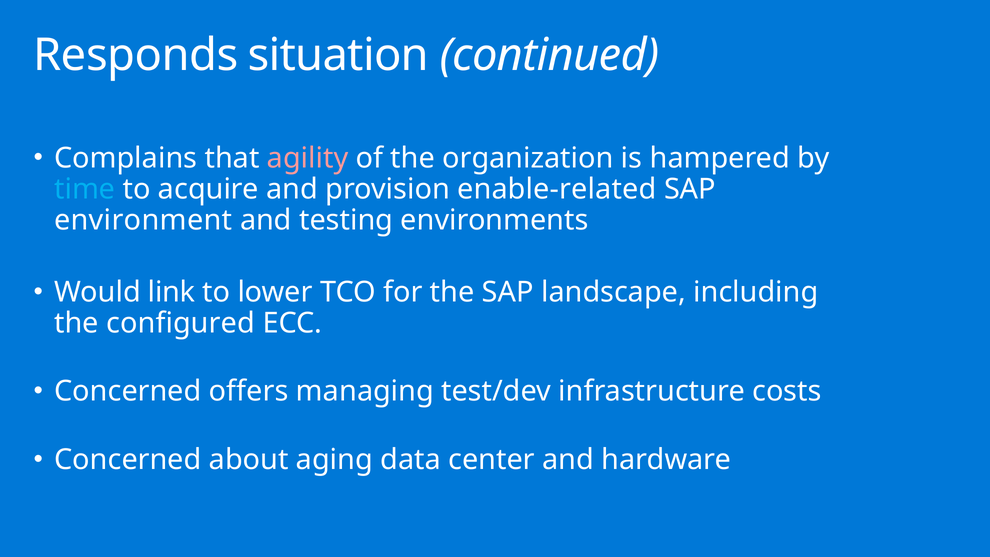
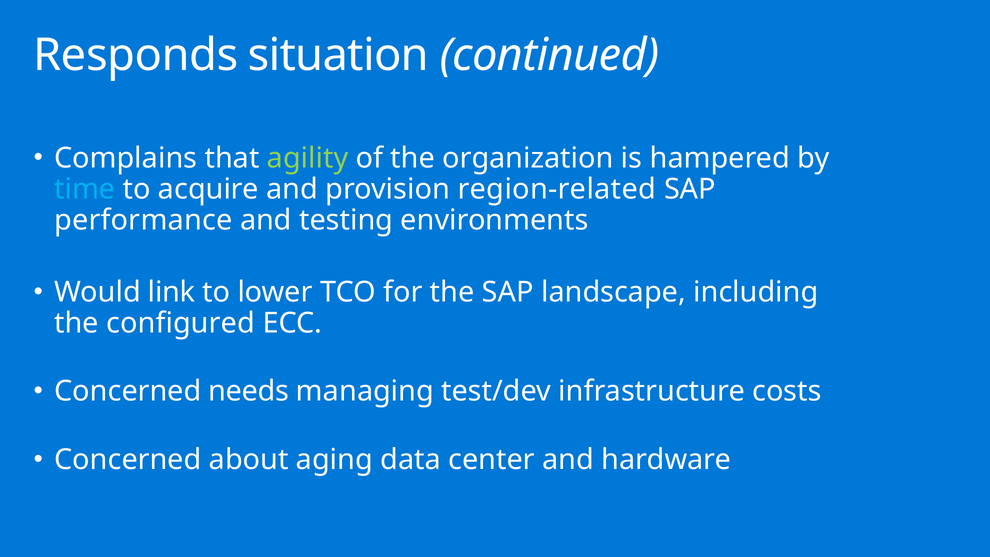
agility colour: pink -> light green (308, 158)
enable-related: enable-related -> region-related (557, 189)
environment: environment -> performance (143, 220)
offers: offers -> needs (249, 391)
